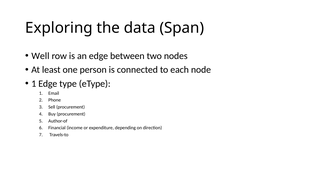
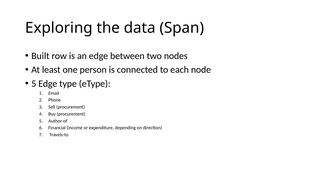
Well: Well -> Built (40, 56)
1: 1 -> 5 (34, 83)
